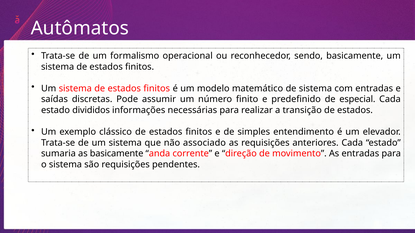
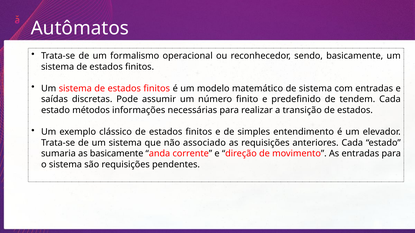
especial: especial -> tendem (357, 99)
divididos: divididos -> métodos (91, 110)
